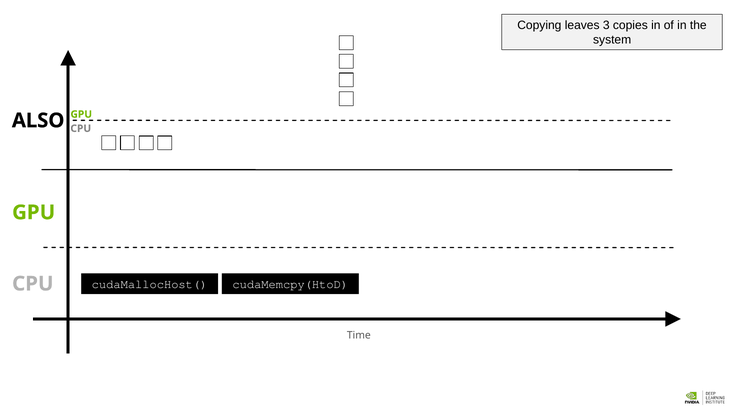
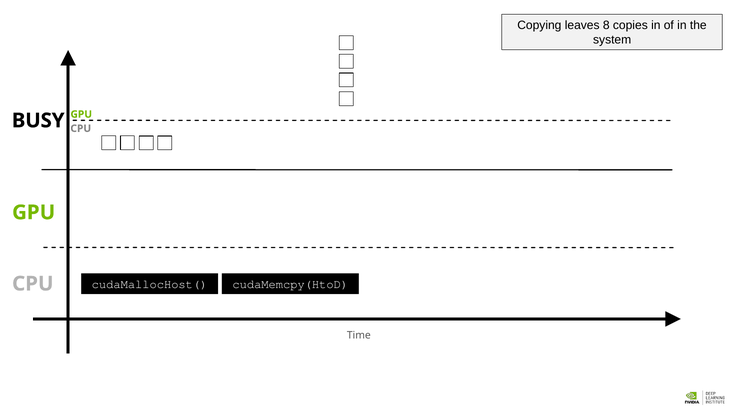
3: 3 -> 8 (606, 25)
ALSO: ALSO -> BUSY (38, 121)
